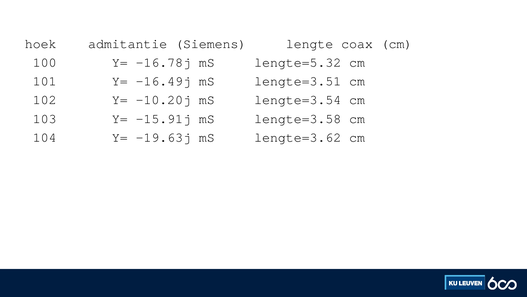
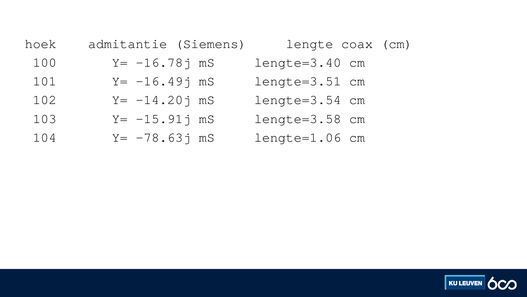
lengte=5.32: lengte=5.32 -> lengte=3.40 (298, 62)
-10.20j: -10.20j -> -14.20j (163, 100)
-19.63j: -19.63j -> -78.63j (163, 137)
lengte=3.62: lengte=3.62 -> lengte=1.06 (298, 137)
